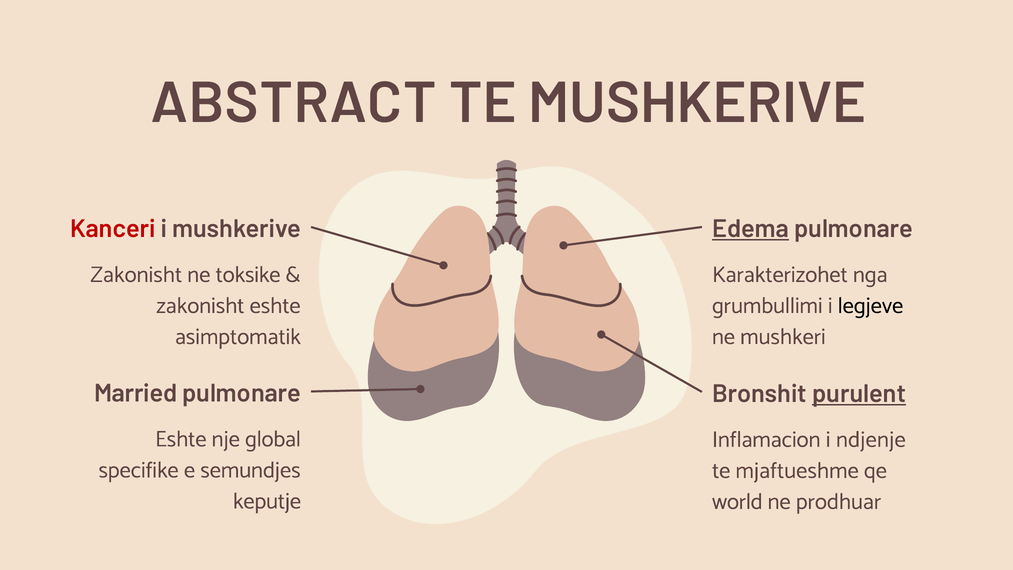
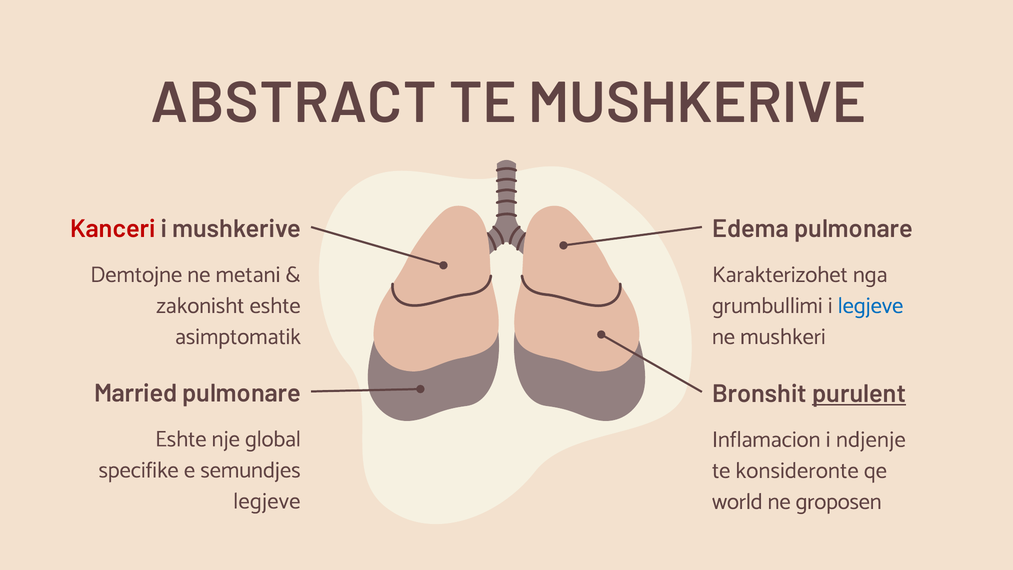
Edema underline: present -> none (751, 229)
Zakonisht: Zakonisht -> Demtojne (136, 274)
toksike: toksike -> metani (248, 274)
legjeve colour: black -> blue (870, 305)
mjaftueshme: mjaftueshme -> konsideronte (797, 470)
keputje: keputje -> legjeve (267, 501)
prodhuar: prodhuar -> groposen (839, 501)
